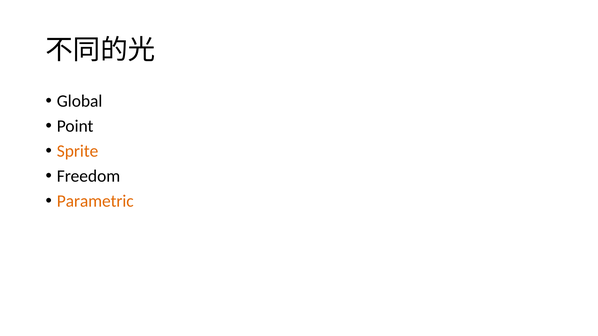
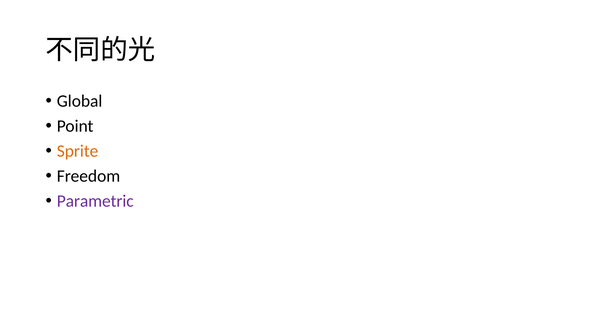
Parametric colour: orange -> purple (95, 201)
